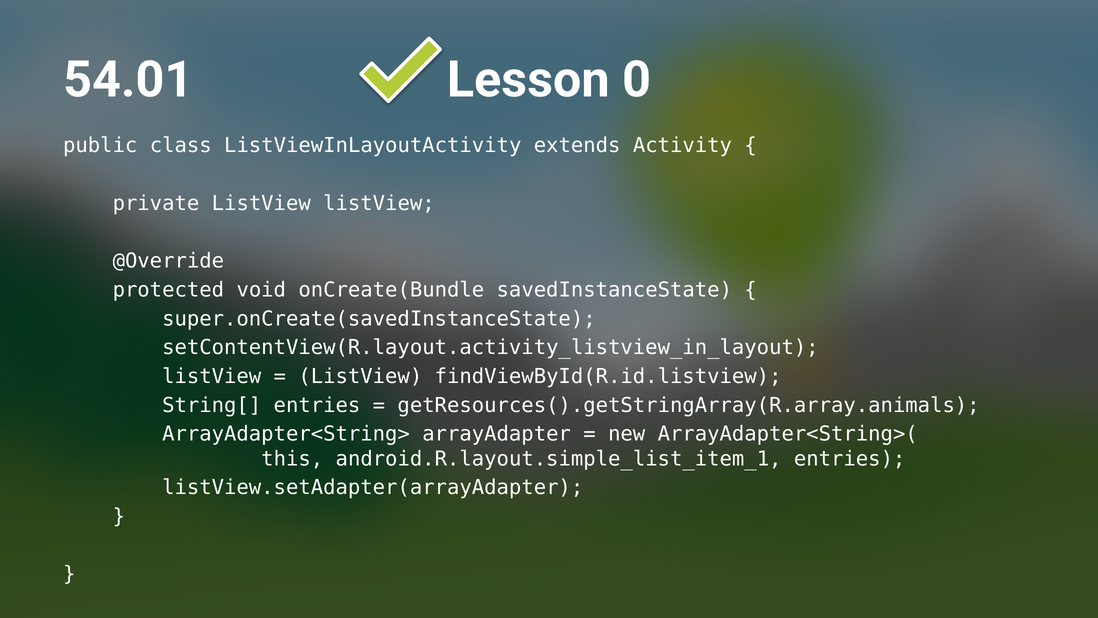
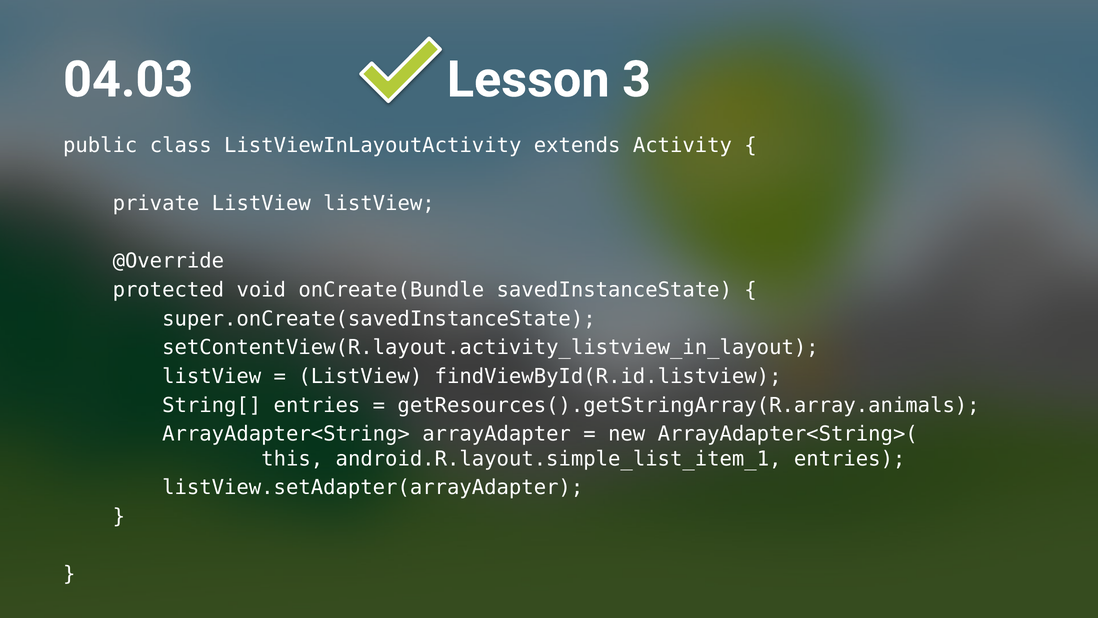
54.01: 54.01 -> 04.03 (128, 80)
0: 0 -> 3 (637, 80)
